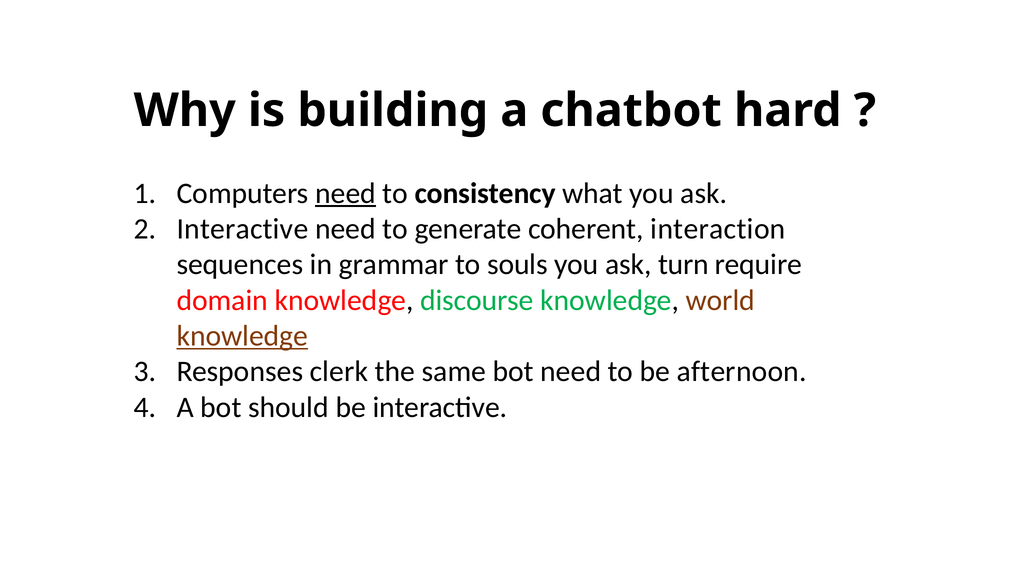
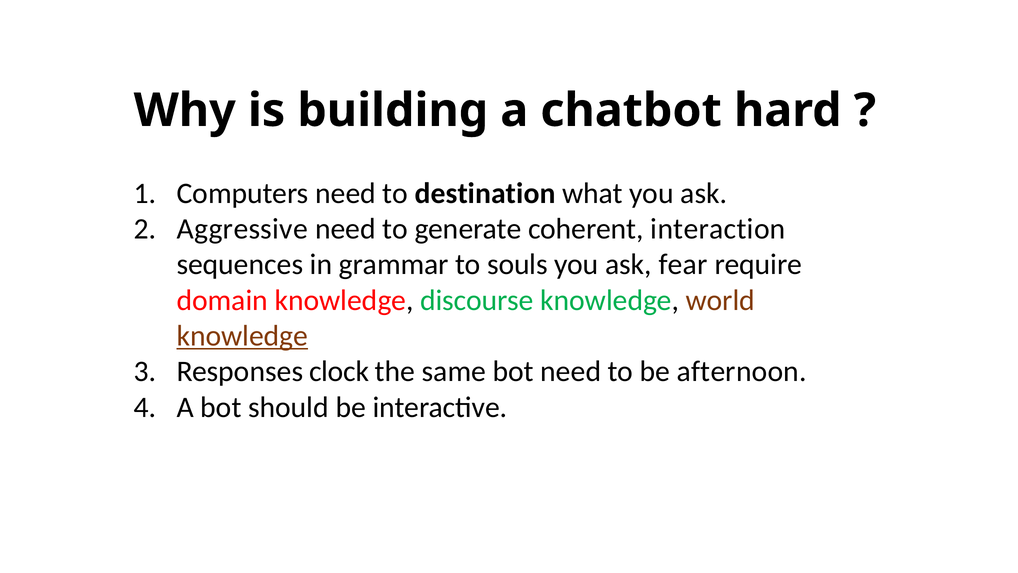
need underline: present -> none (346, 193)
consistency: consistency -> destination (485, 193)
Interactive: Interactive -> Aggressive (242, 229)
turn: turn -> fear (683, 264)
clerk: clerk -> clock (339, 371)
